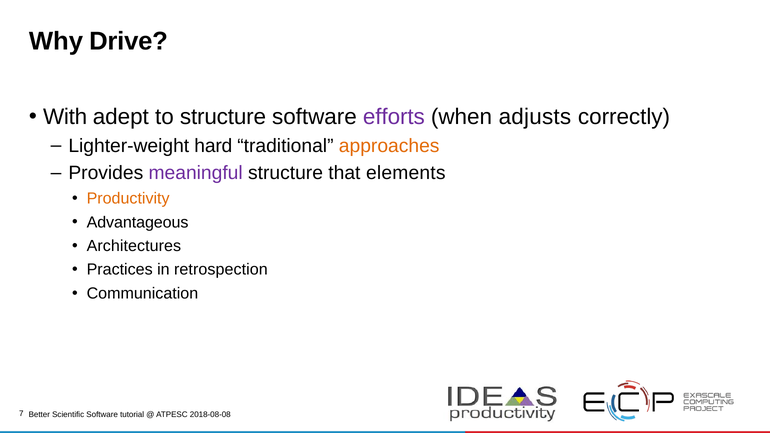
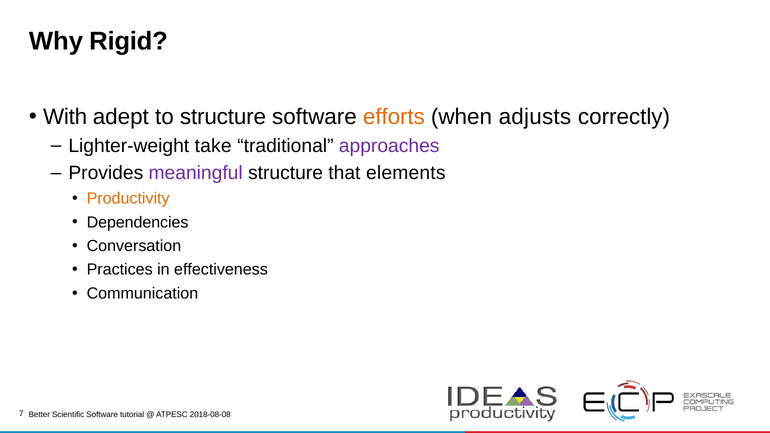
Drive: Drive -> Rigid (129, 41)
efforts colour: purple -> orange (394, 117)
hard: hard -> take (213, 146)
approaches colour: orange -> purple (389, 146)
Advantageous: Advantageous -> Dependencies (138, 222)
Architectures: Architectures -> Conversation (134, 246)
retrospection: retrospection -> effectiveness (221, 270)
